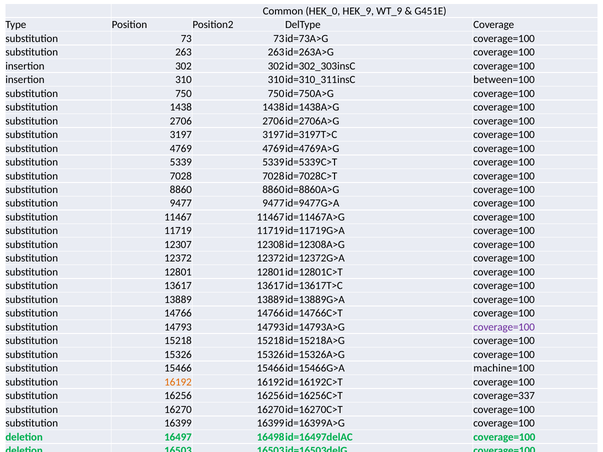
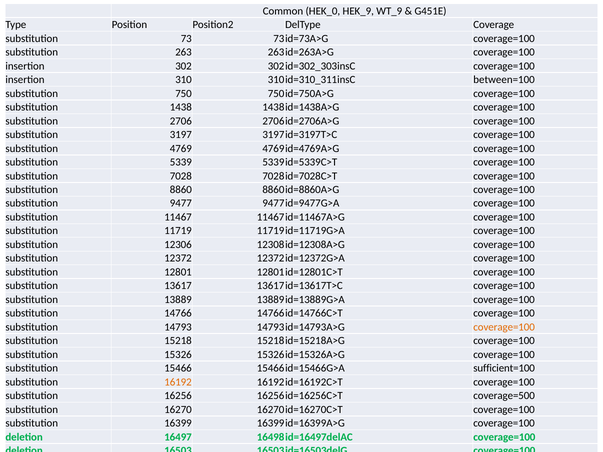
12307: 12307 -> 12306 (178, 245)
coverage=100 colour: purple -> orange (504, 327)
machine=100: machine=100 -> sufficient=100 (504, 368)
coverage=337: coverage=337 -> coverage=500 (504, 396)
